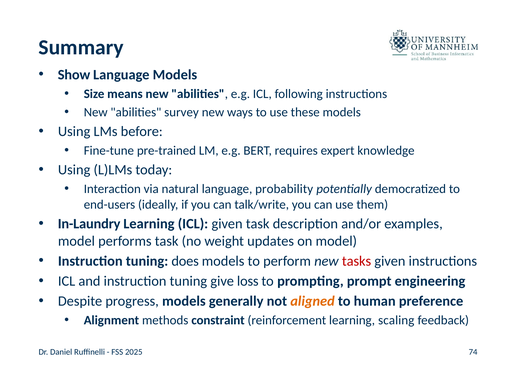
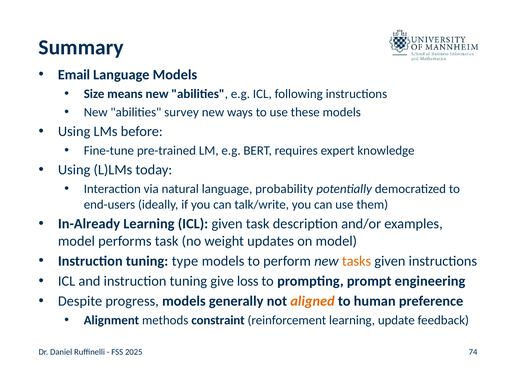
Show: Show -> Email (74, 75)
In-Laundry: In-Laundry -> In-Already (89, 224)
does: does -> type (185, 261)
tasks colour: red -> orange (357, 261)
scaling: scaling -> update (396, 320)
